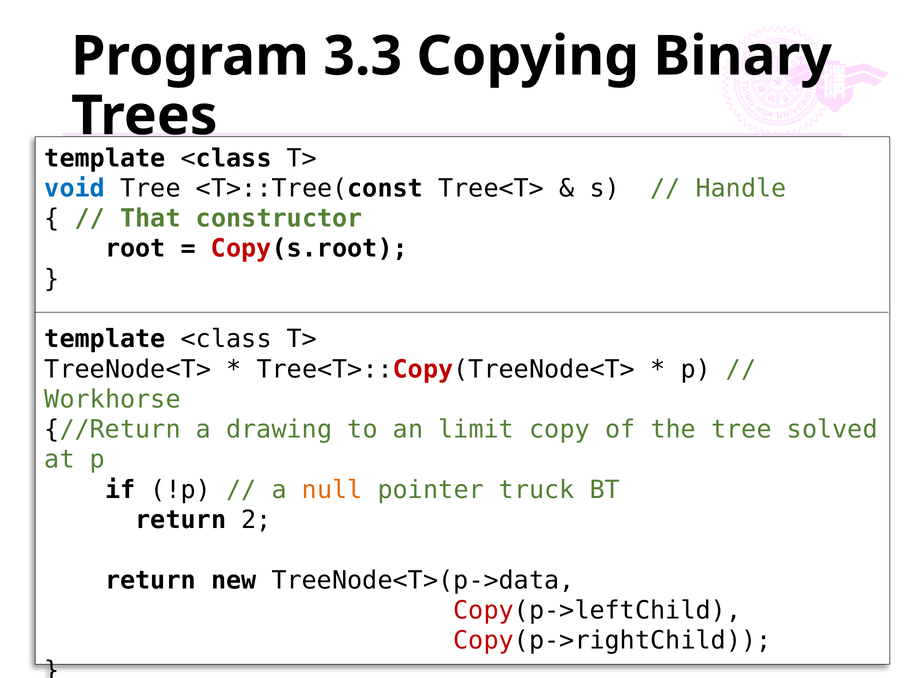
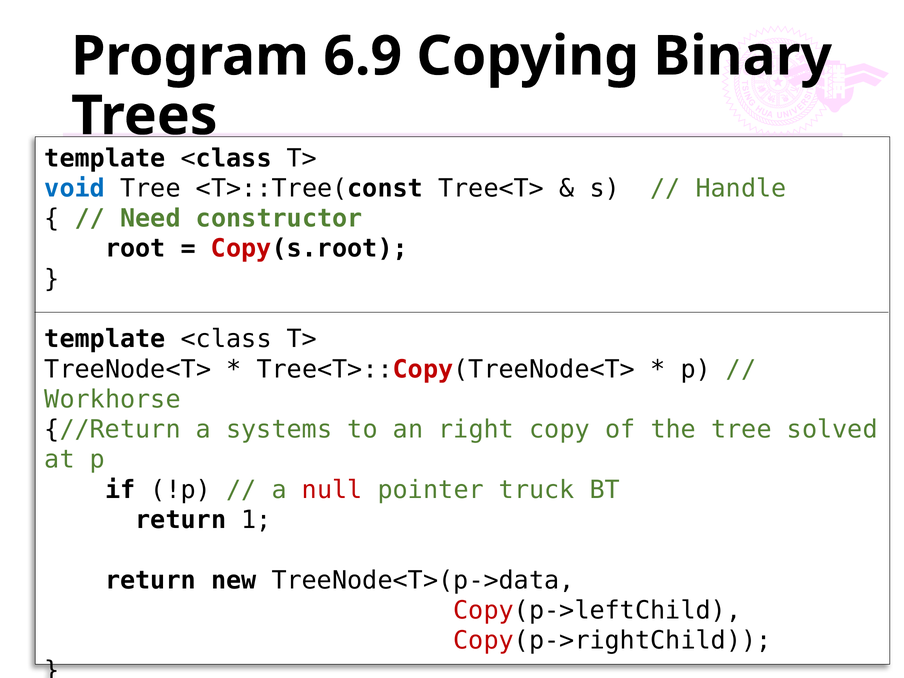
3.3: 3.3 -> 6.9 (363, 56)
That: That -> Need (150, 219)
drawing: drawing -> systems (279, 430)
limit: limit -> right (476, 430)
null colour: orange -> red (332, 490)
2: 2 -> 1 (256, 520)
